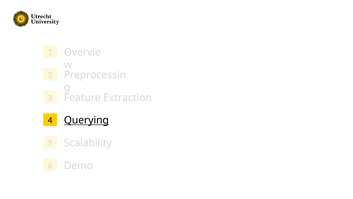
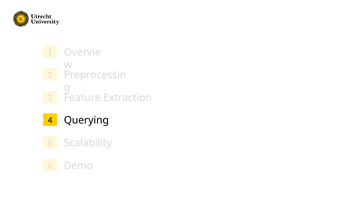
Querying underline: present -> none (86, 120)
